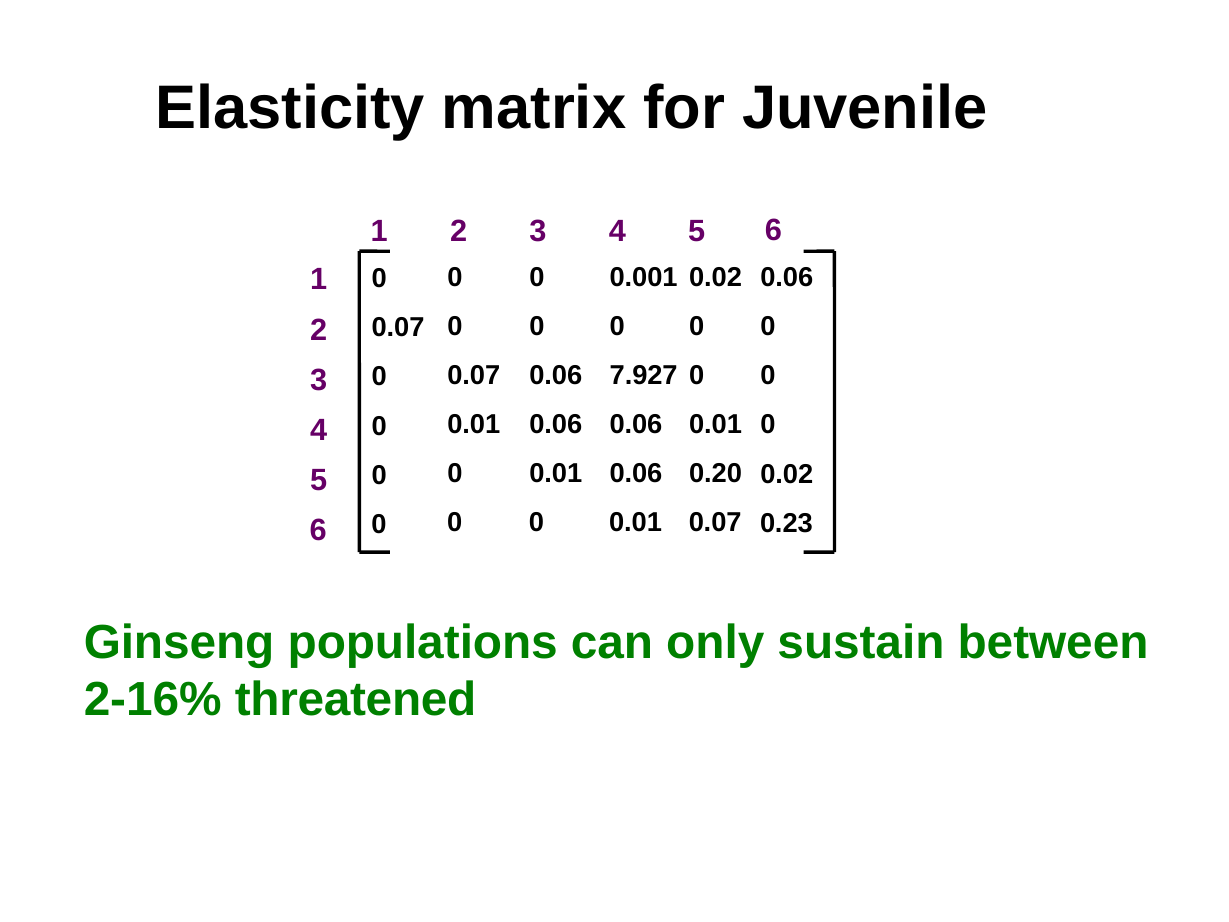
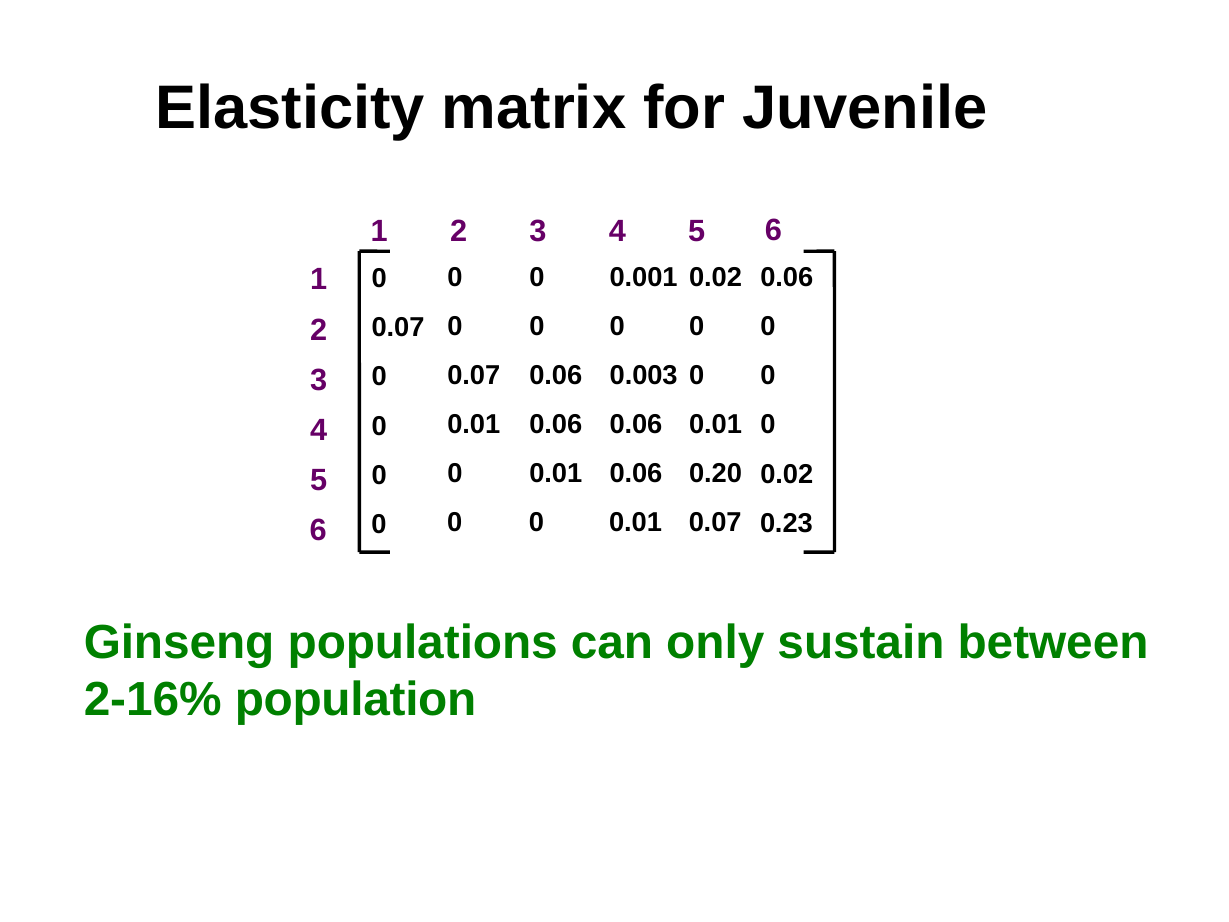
7.927: 7.927 -> 0.003 (644, 376)
threatened: threatened -> population (356, 700)
